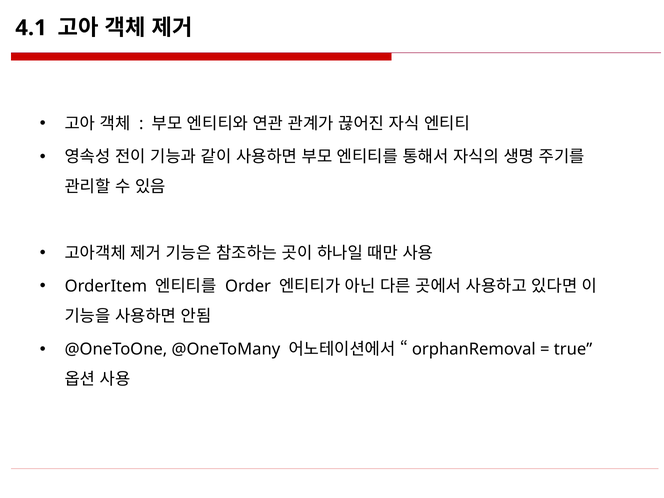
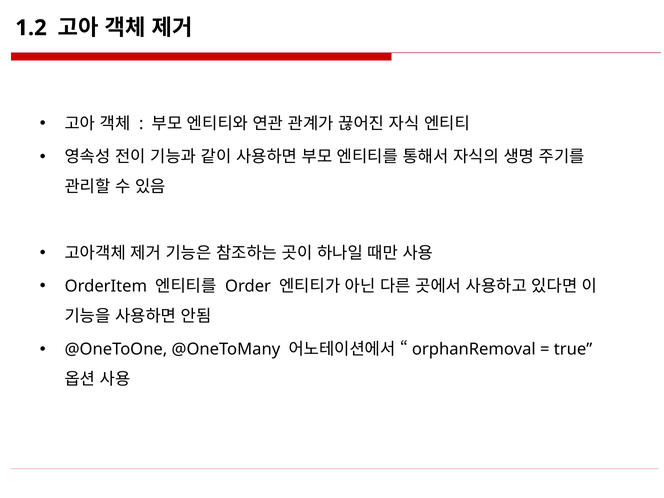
4.1: 4.1 -> 1.2 (31, 28)
